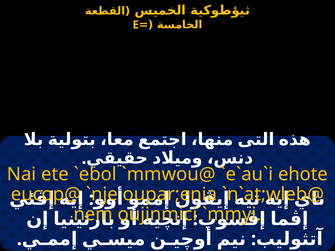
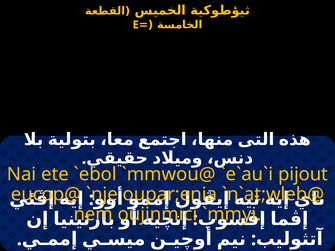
ehote: ehote -> pijout (303, 174)
